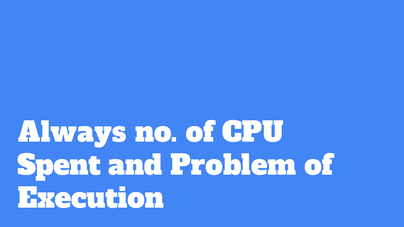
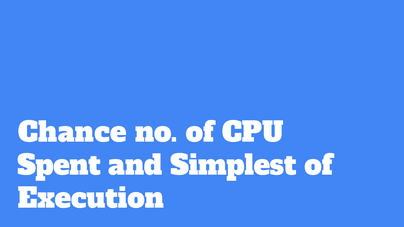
Always: Always -> Chance (72, 133)
Problem: Problem -> Simplest (233, 166)
